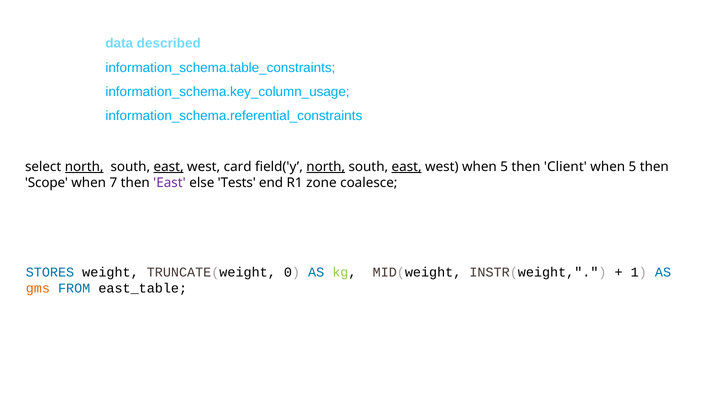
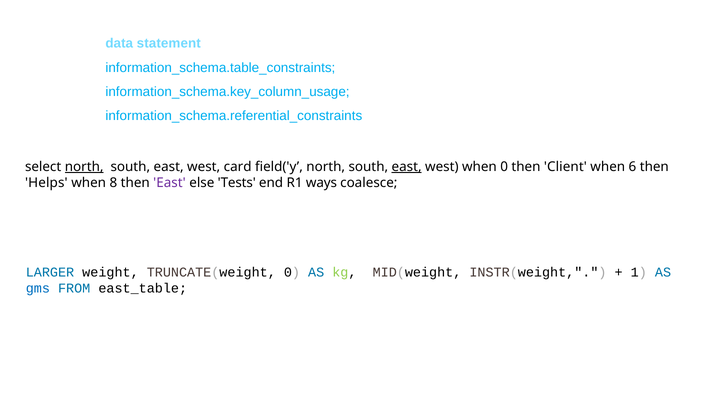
described: described -> statement (169, 43)
east underline: present -> none (169, 167)
north underline: present -> none (326, 167)
west when 5: 5 -> 0 (504, 167)
5: 5 -> 6 (632, 167)
Scope: Scope -> Helps (46, 183)
7: 7 -> 8 (113, 183)
zone: zone -> ways (321, 183)
STORES: STORES -> LARGER (50, 273)
gms colour: orange -> blue (38, 289)
